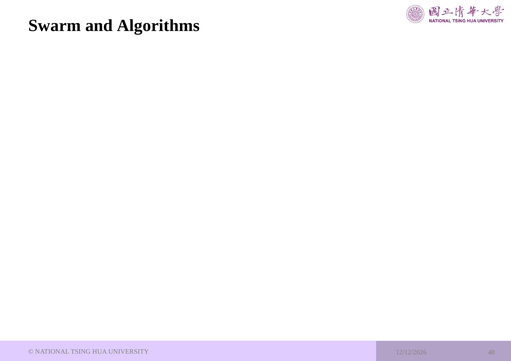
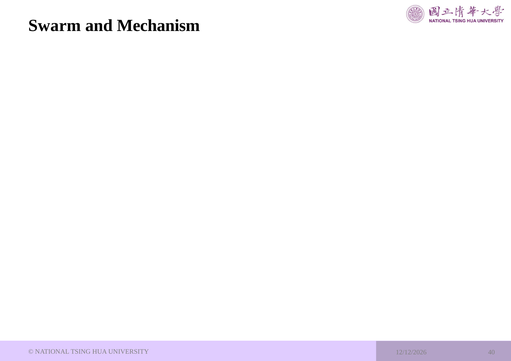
Algorithms: Algorithms -> Mechanism (158, 26)
